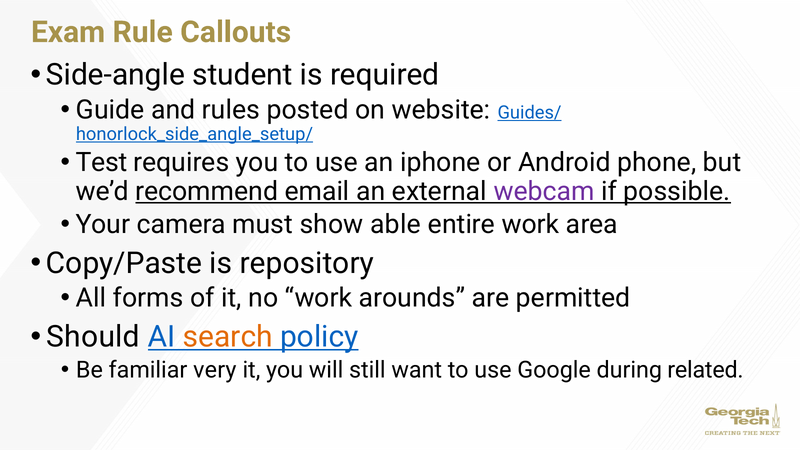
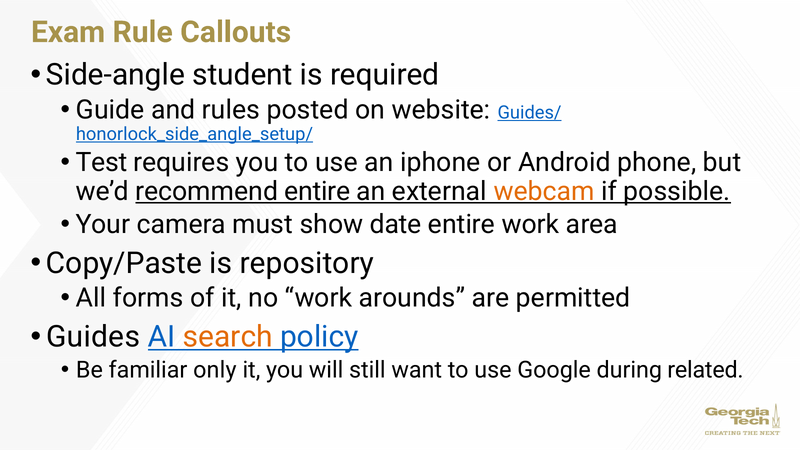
recommend email: email -> entire (317, 191)
webcam colour: purple -> orange (544, 191)
able: able -> date (396, 224)
Should: Should -> Guides (93, 337)
very: very -> only (215, 370)
